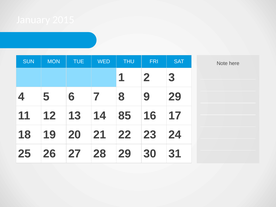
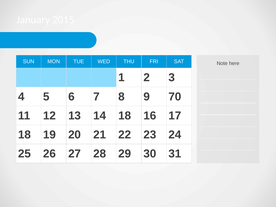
9 29: 29 -> 70 (175, 97)
14 85: 85 -> 18 (125, 116)
